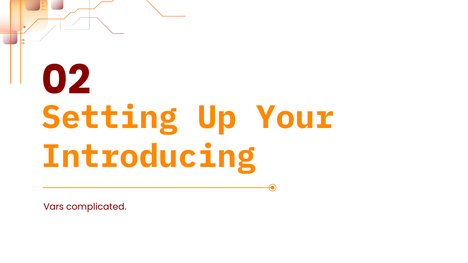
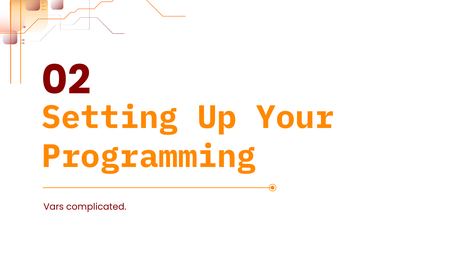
Introducing: Introducing -> Programming (149, 157)
